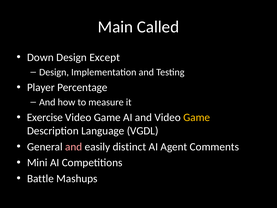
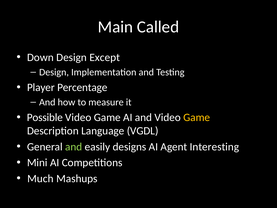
Exercise: Exercise -> Possible (45, 117)
and colour: pink -> light green (74, 147)
distinct: distinct -> designs (129, 147)
Comments: Comments -> Interesting (214, 147)
Battle: Battle -> Much (40, 178)
